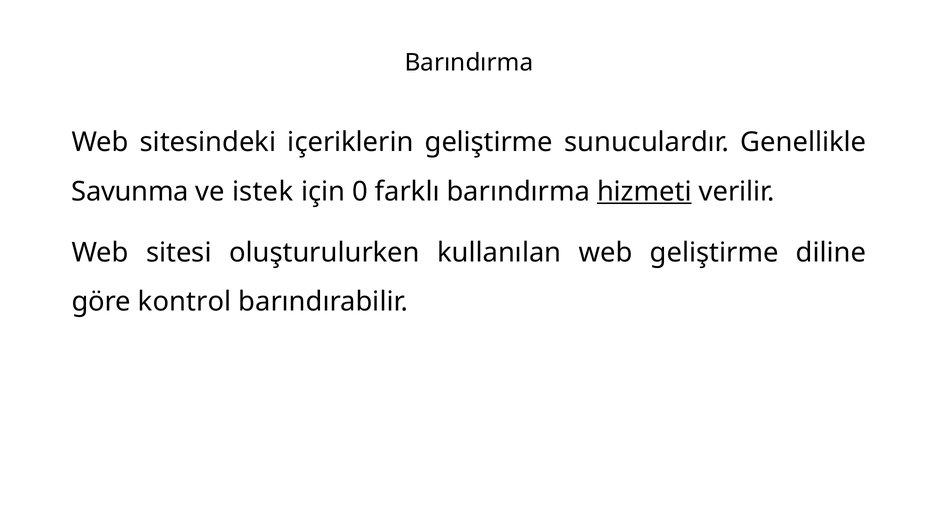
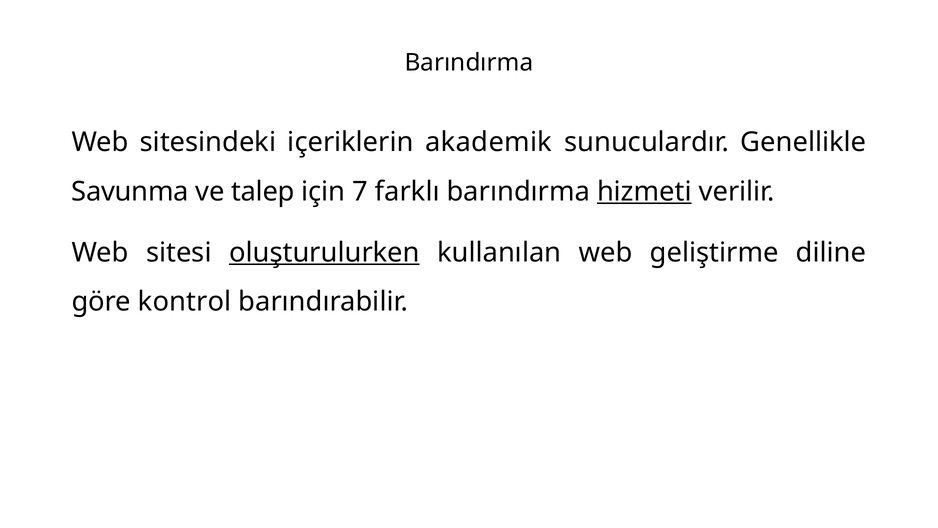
içeriklerin geliştirme: geliştirme -> akademik (489, 142)
istek: istek -> talep (263, 191)
0: 0 -> 7 (360, 191)
oluşturulurken underline: none -> present (324, 252)
